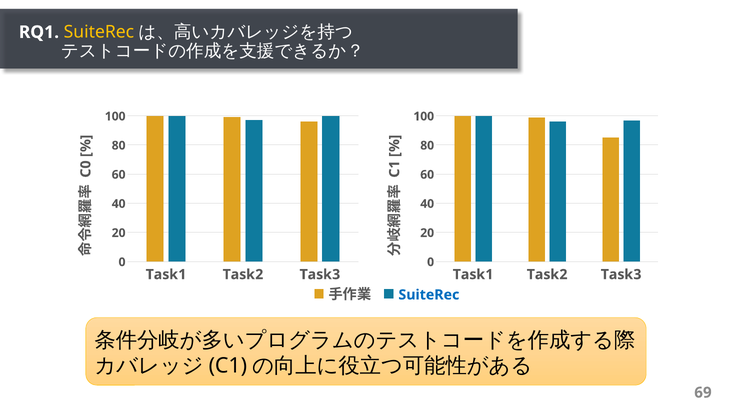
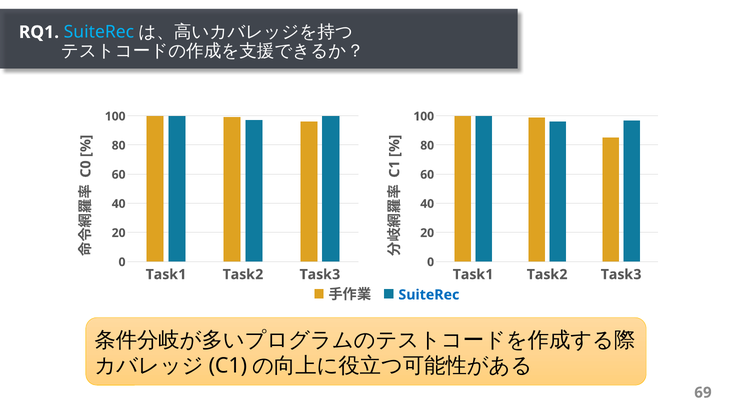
SuiteRec colour: yellow -> light blue (99, 32)
